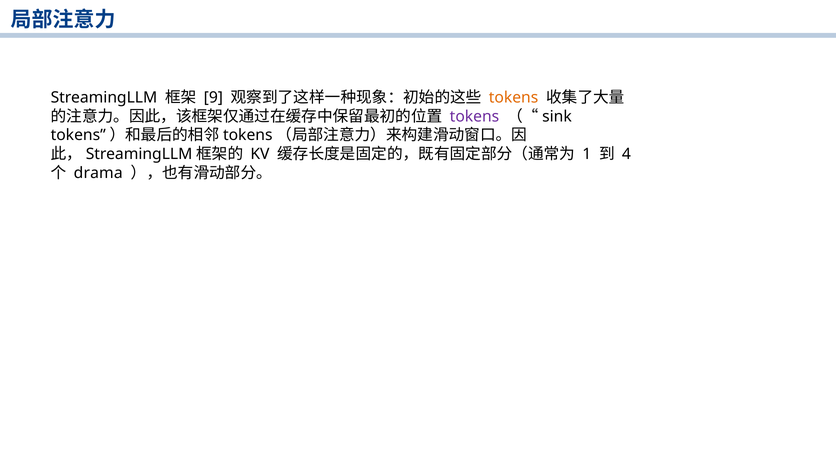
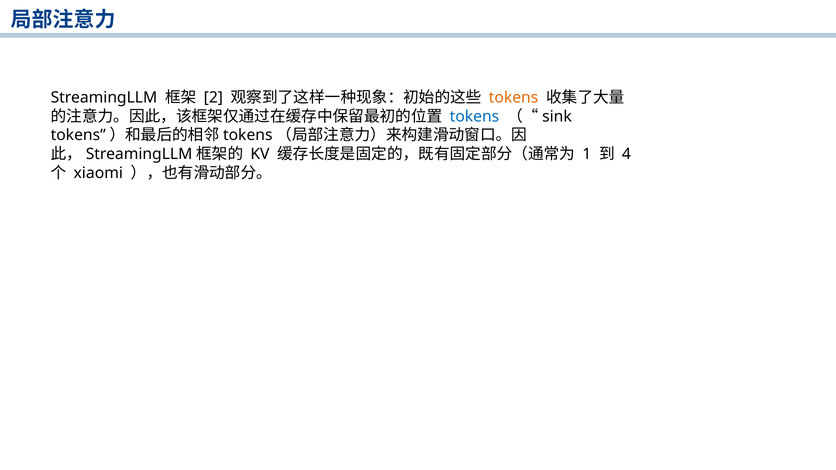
9: 9 -> 2 (213, 98)
tokens colour: purple -> blue (474, 116)
drama: drama -> xiaomi (98, 173)
